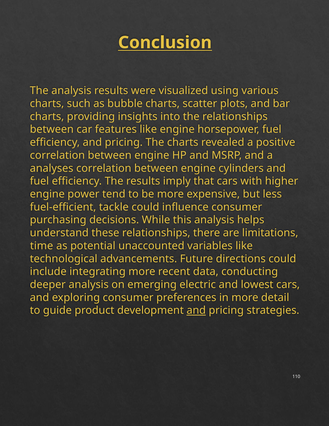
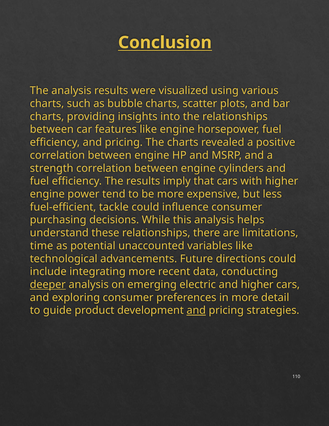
analyses: analyses -> strength (52, 168)
deeper underline: none -> present (48, 284)
and lowest: lowest -> higher (257, 284)
